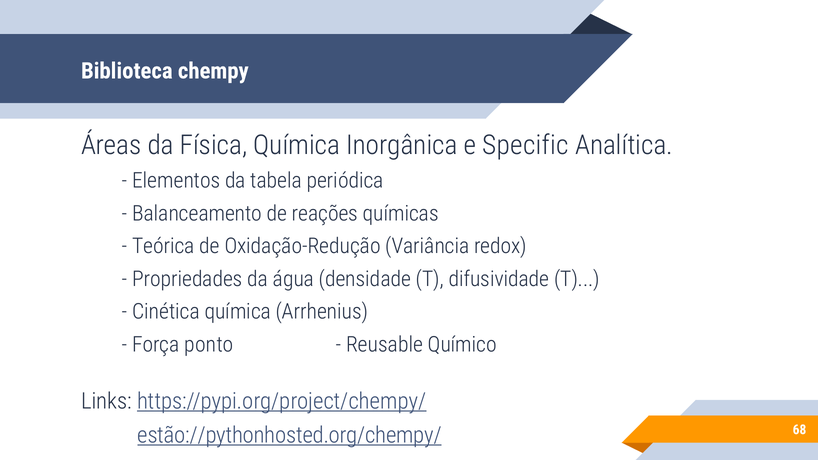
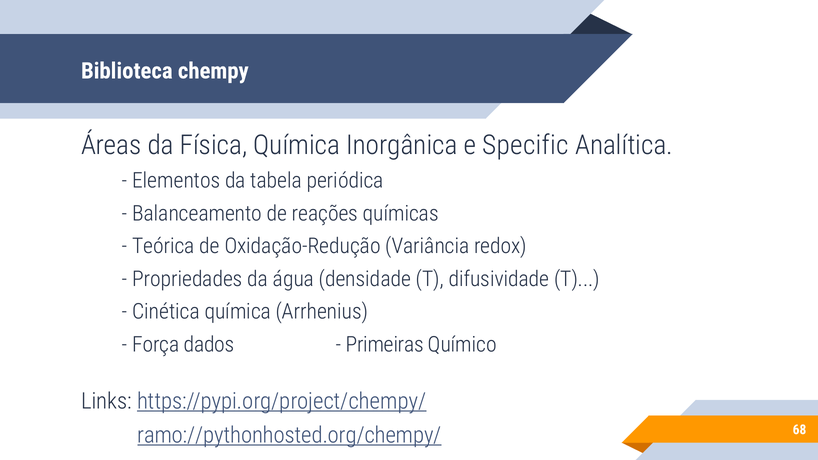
ponto: ponto -> dados (209, 345)
Reusable: Reusable -> Primeiras (385, 345)
estão://pythonhosted.org/chempy/: estão://pythonhosted.org/chempy/ -> ramo://pythonhosted.org/chempy/ (289, 435)
